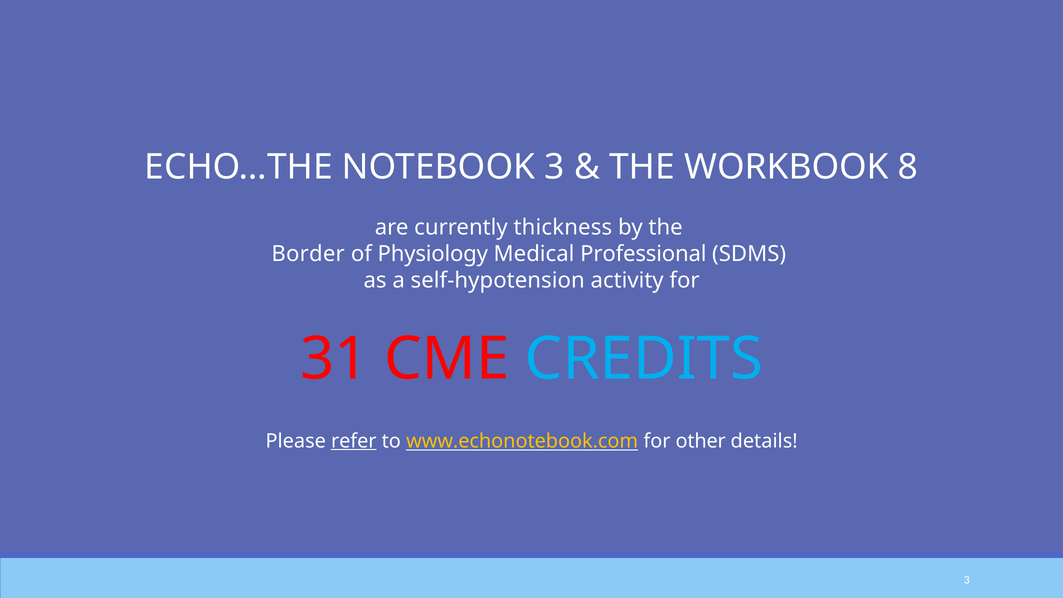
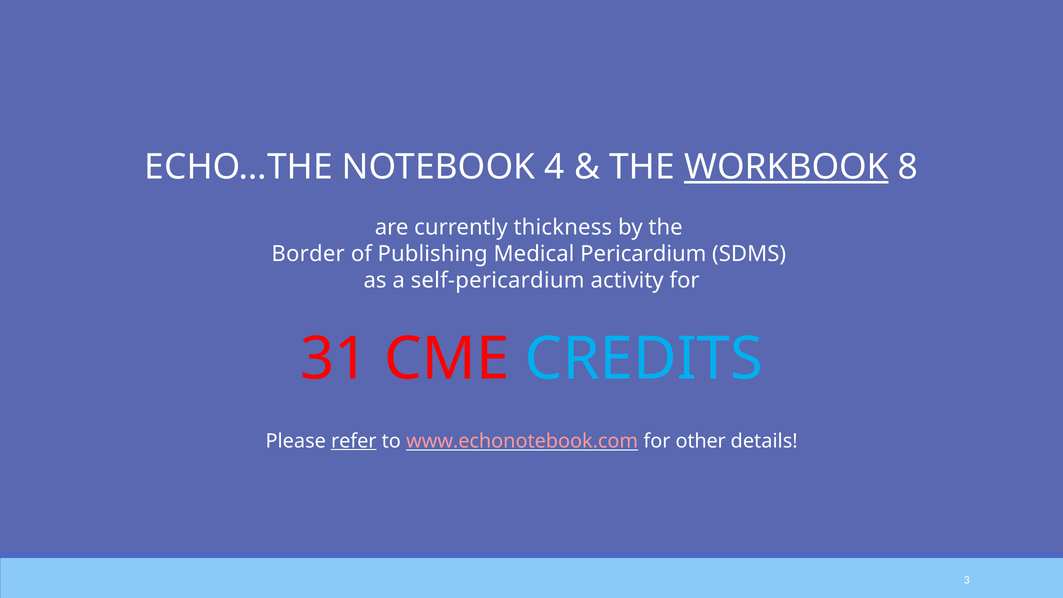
NOTEBOOK 3: 3 -> 4 (555, 167)
WORKBOOK underline: none -> present (786, 167)
Physiology: Physiology -> Publishing (433, 254)
Professional: Professional -> Pericardium (643, 254)
self-hypotension: self-hypotension -> self-pericardium (498, 280)
www.echonotebook.com colour: yellow -> pink (522, 441)
